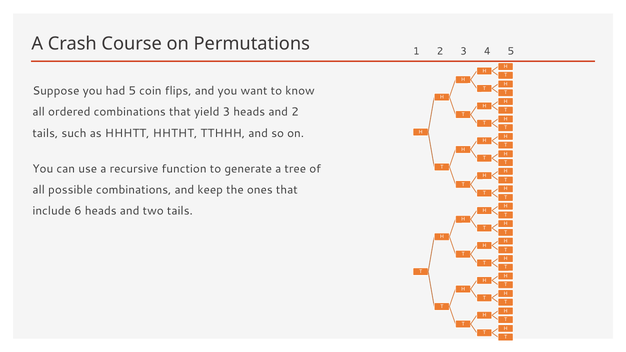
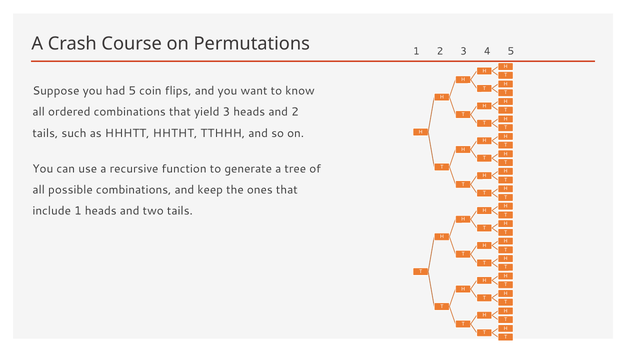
include 6: 6 -> 1 (78, 211)
